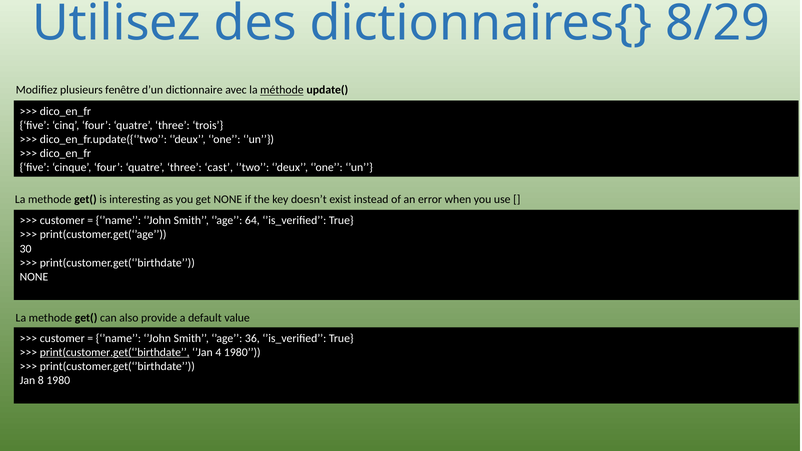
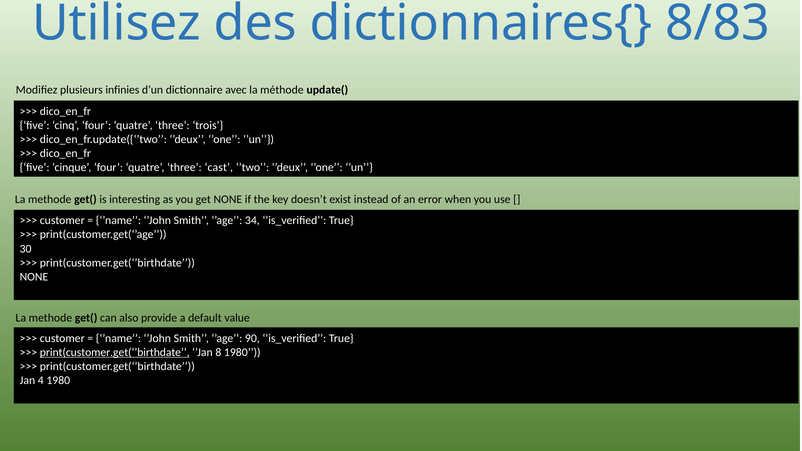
8/29: 8/29 -> 8/83 (718, 23)
fenêtre: fenêtre -> infinies (122, 90)
méthode underline: present -> none (282, 90)
64: 64 -> 34 (252, 221)
36: 36 -> 90 (252, 338)
4: 4 -> 8 (218, 352)
8: 8 -> 4 (41, 380)
